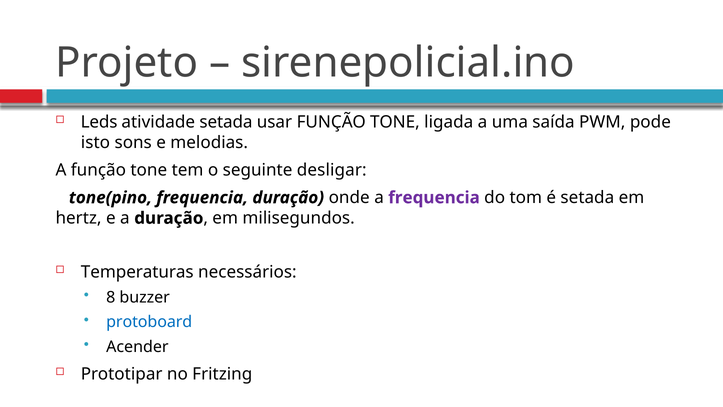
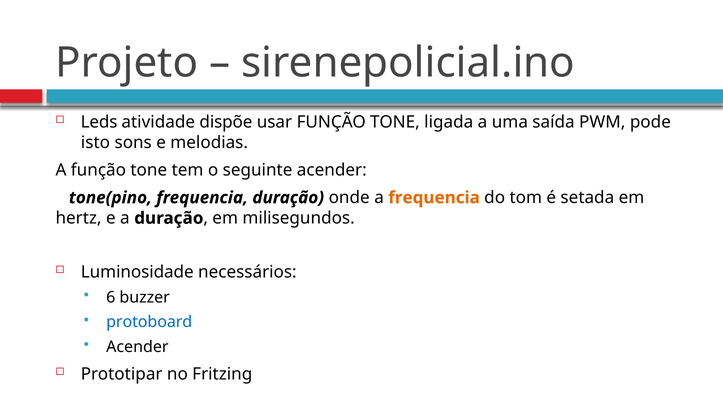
atividade setada: setada -> dispõe (226, 122)
seguinte desligar: desligar -> acender (332, 170)
frequencia colour: purple -> orange (434, 197)
Temperaturas: Temperaturas -> Luminosidade (137, 272)
8: 8 -> 6 (111, 297)
